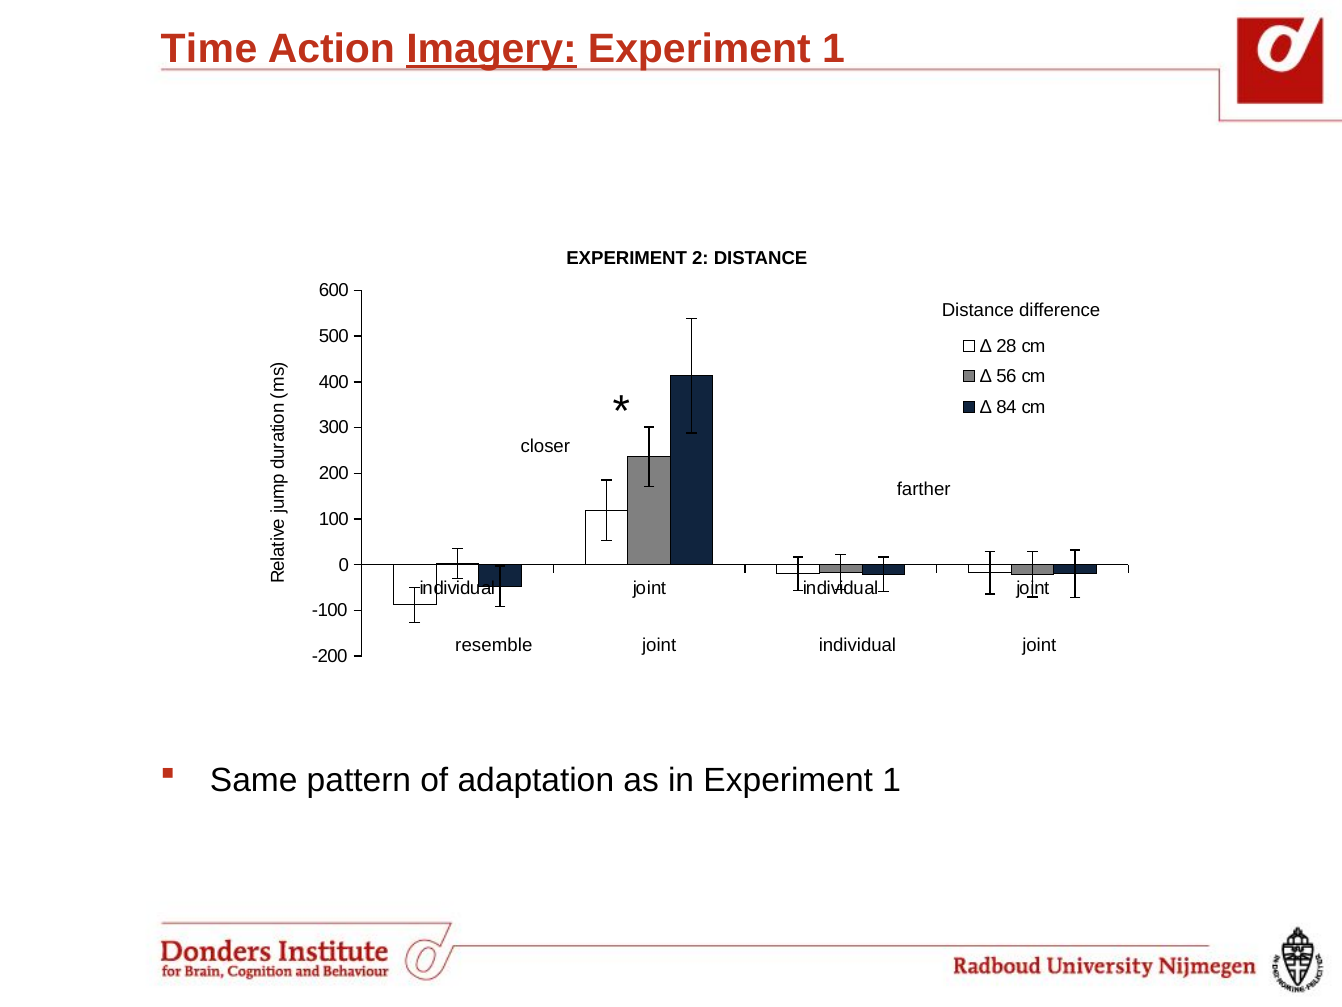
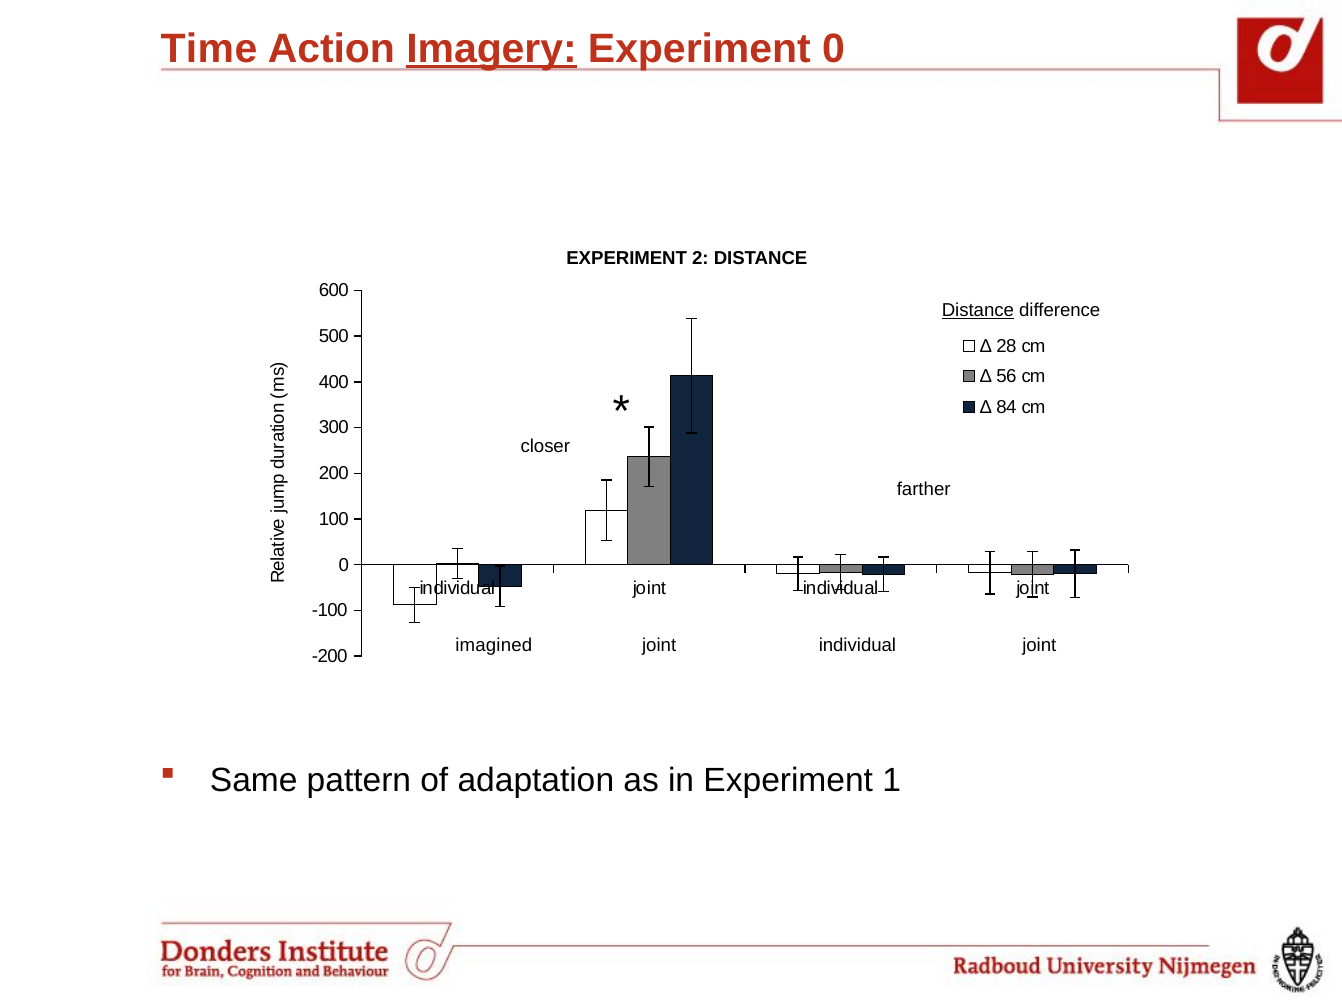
1: 1 -> 0 (833, 49)
Distance underline: none -> present (978, 310)
resemble: resemble -> imagined (494, 645)
